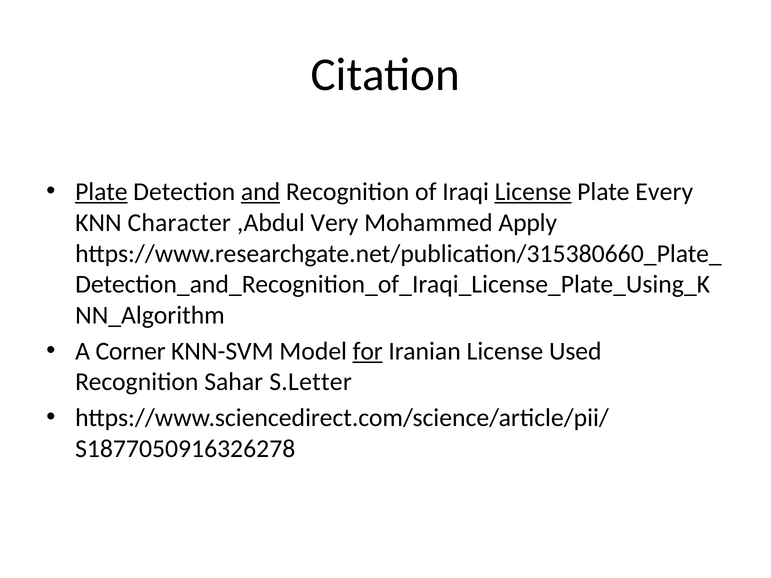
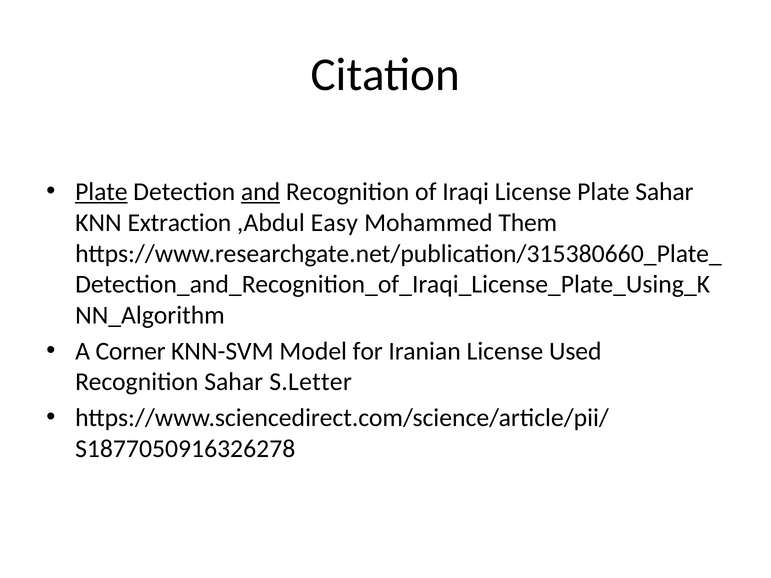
License underline: present -> none (533, 192)
Plate Every: Every -> Sahar (664, 192)
Character: Character -> Extraction (179, 223)
Very: Very -> Easy (334, 223)
Apply: Apply -> Them (528, 223)
for underline: present -> none (368, 351)
